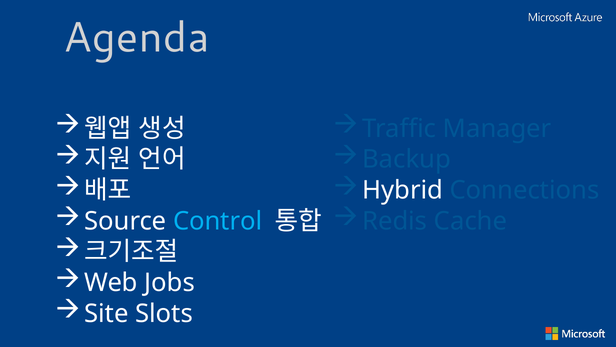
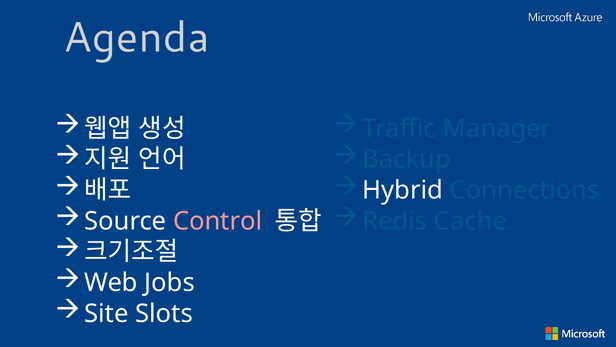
Control colour: light blue -> pink (218, 221)
